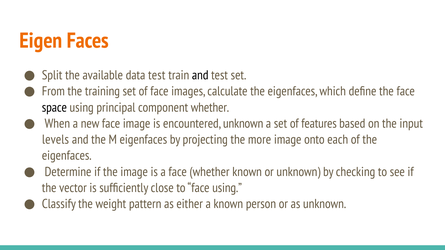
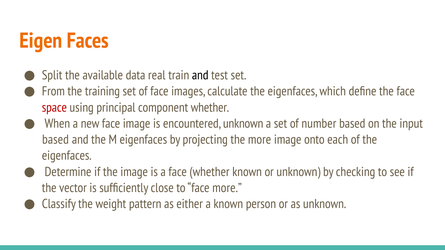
data test: test -> real (157, 75)
space colour: black -> red (54, 108)
features: features -> number (319, 124)
levels: levels -> based (55, 140)
face using: using -> more (227, 188)
